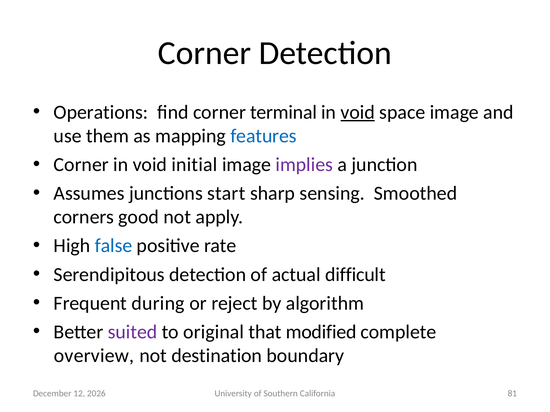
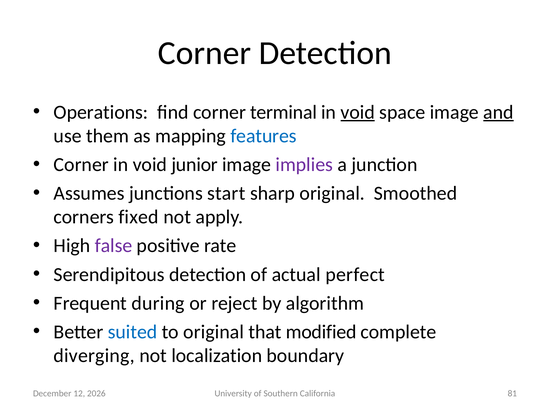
and underline: none -> present (498, 112)
initial: initial -> junior (195, 165)
sharp sensing: sensing -> original (332, 194)
good: good -> fixed (139, 217)
false colour: blue -> purple (114, 246)
difficult: difficult -> perfect (355, 275)
suited colour: purple -> blue (133, 332)
overview: overview -> diverging (94, 356)
destination: destination -> localization (217, 356)
